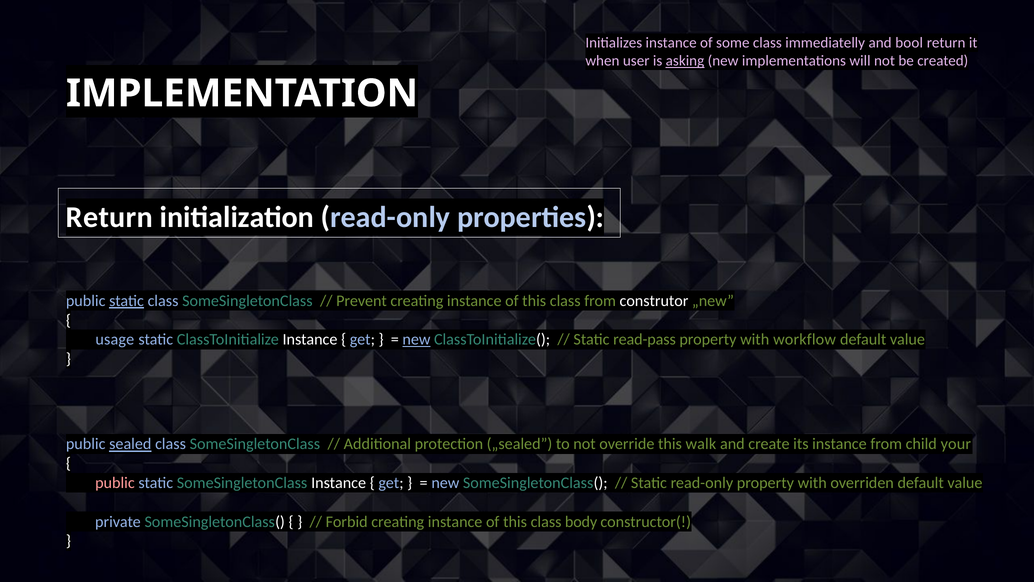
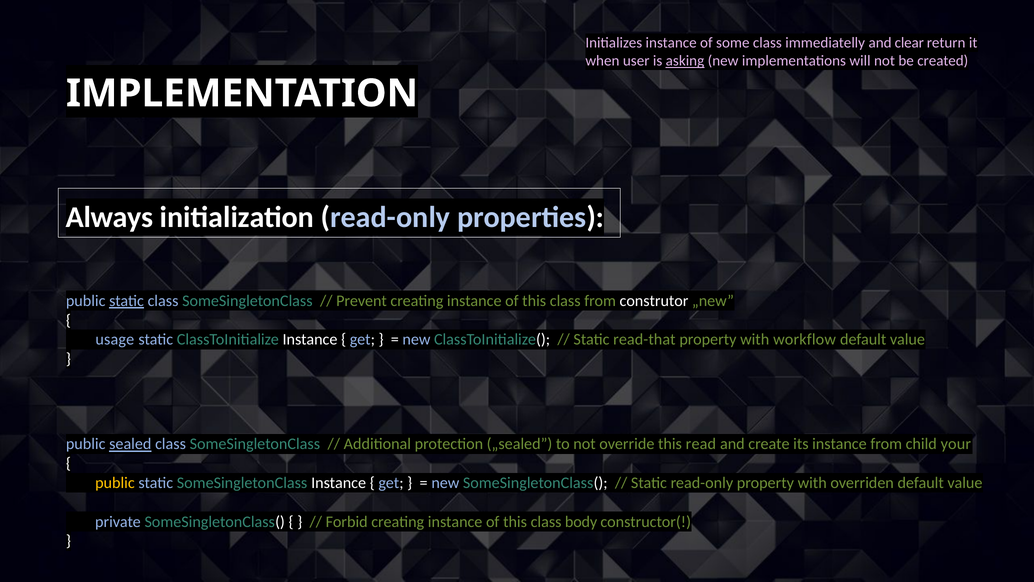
bool: bool -> clear (909, 43)
Return: Return -> Always (110, 217)
new underline: present -> none (416, 339)
read-pass: read-pass -> read-that (644, 339)
walk: walk -> read (701, 444)
public colour: pink -> yellow (115, 483)
